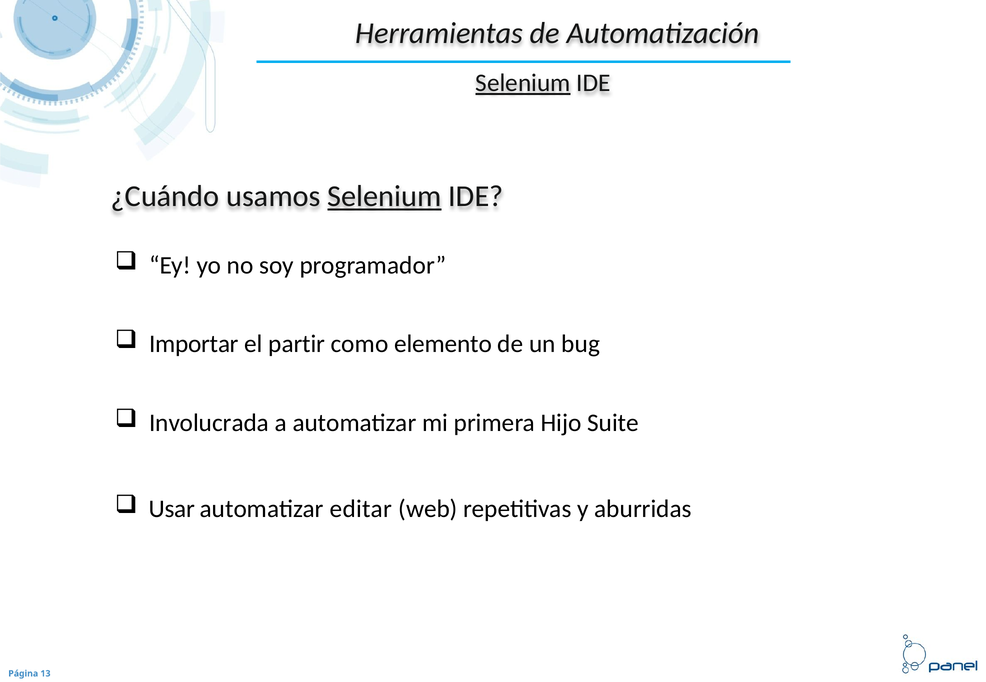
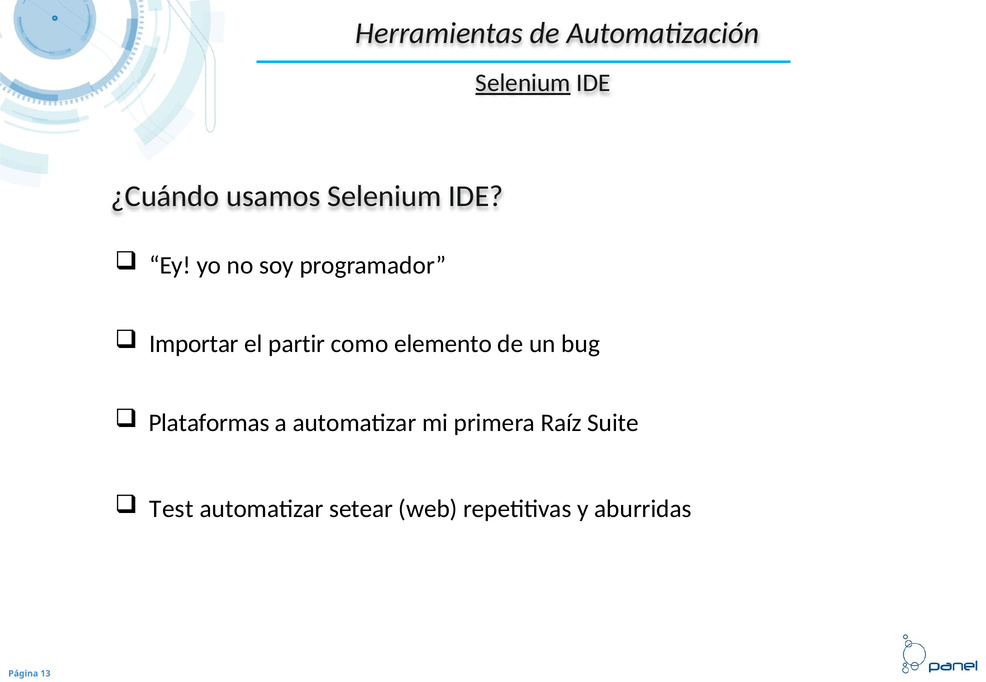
Selenium underline: present -> none (384, 197)
Involucrada: Involucrada -> Plataformas (209, 423)
Hijo: Hijo -> Raíz (561, 423)
Usar: Usar -> Test (171, 509)
editar: editar -> setear (361, 509)
